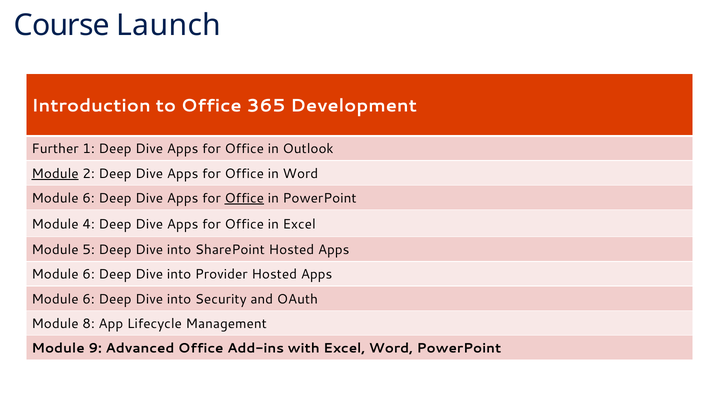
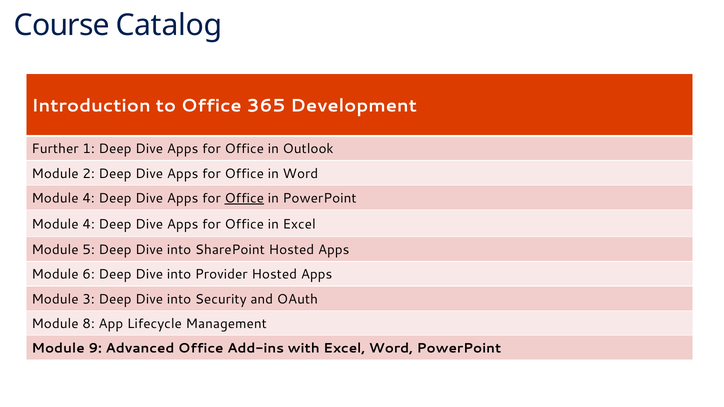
Launch: Launch -> Catalog (169, 25)
Module underline: present -> none (55, 174)
6: 6 -> 4 (89, 198)
6: 6 -> 3 (89, 299)
